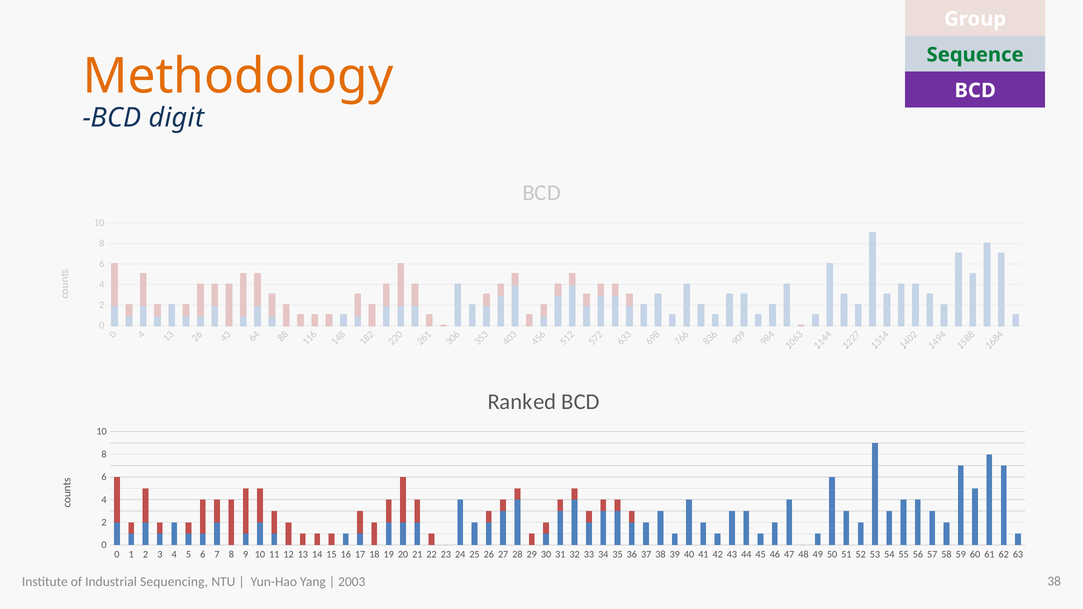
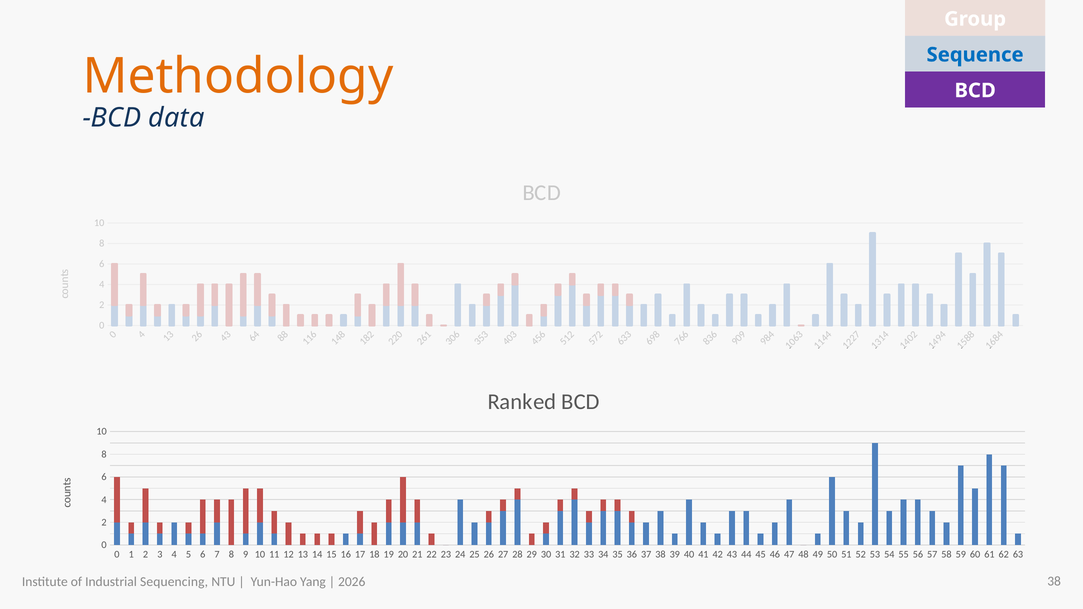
Sequence colour: green -> blue (975, 55)
digit: digit -> data (176, 118)
2003: 2003 -> 2026 (352, 582)
